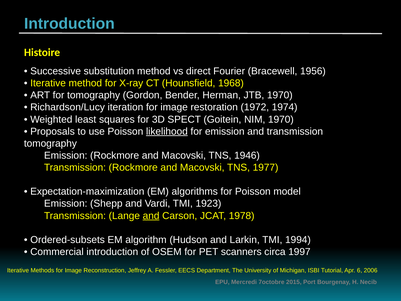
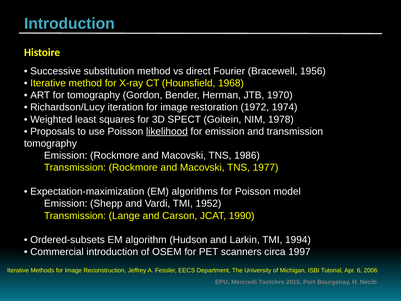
NIM 1970: 1970 -> 1978 (281, 119)
1946: 1946 -> 1986 (247, 155)
1923: 1923 -> 1952 (208, 203)
and underline: present -> none (151, 216)
1978: 1978 -> 1990 (242, 216)
